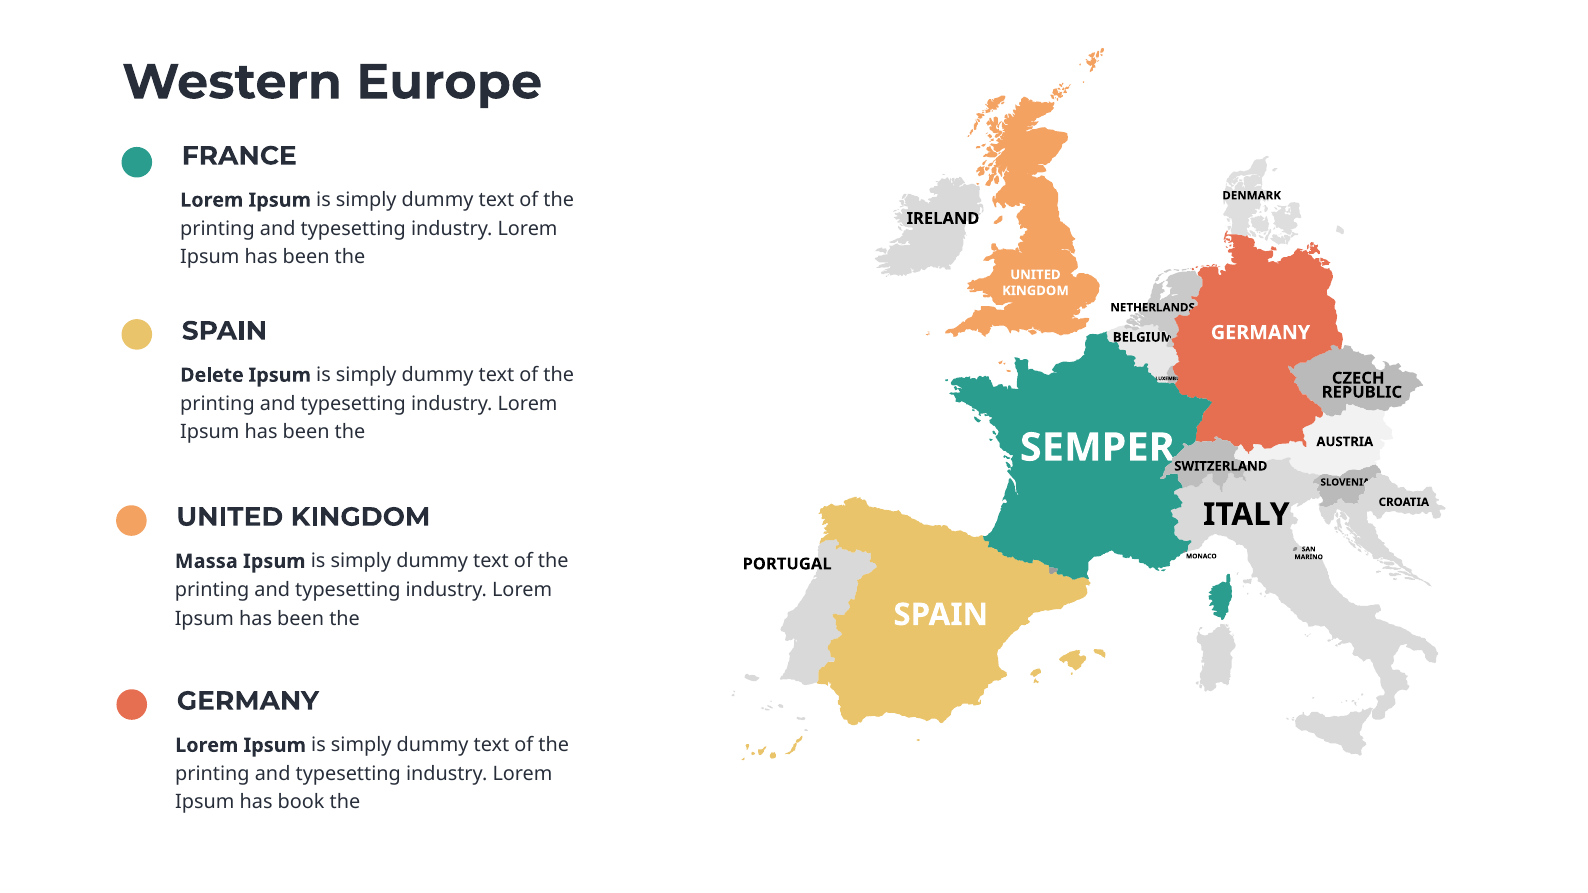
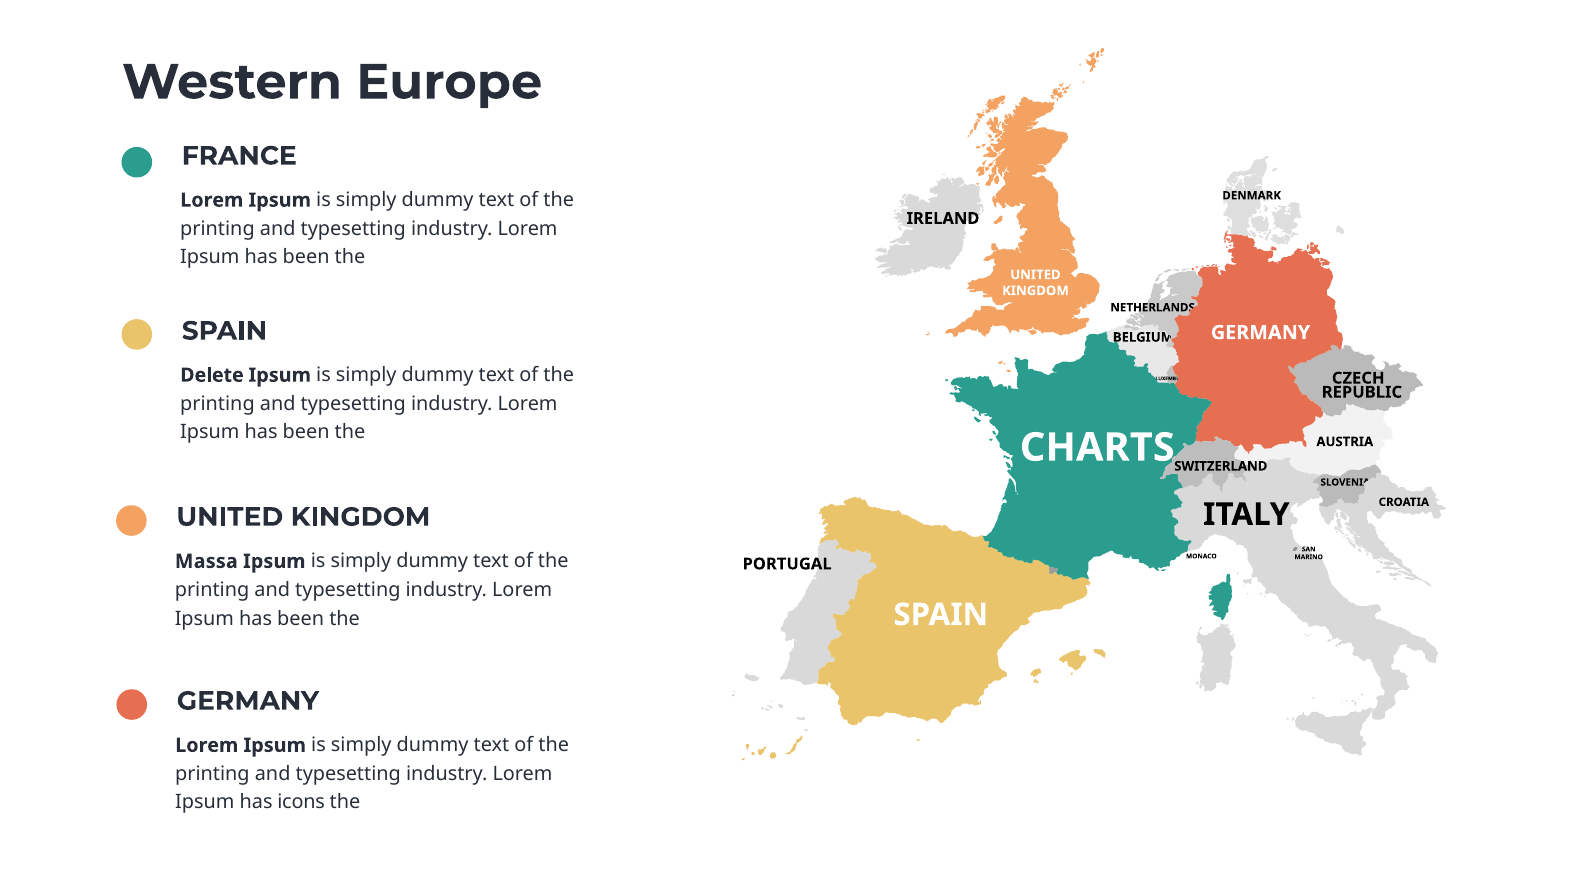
SEMPER: SEMPER -> CHARTS (1097, 448)
book: book -> icons (301, 803)
